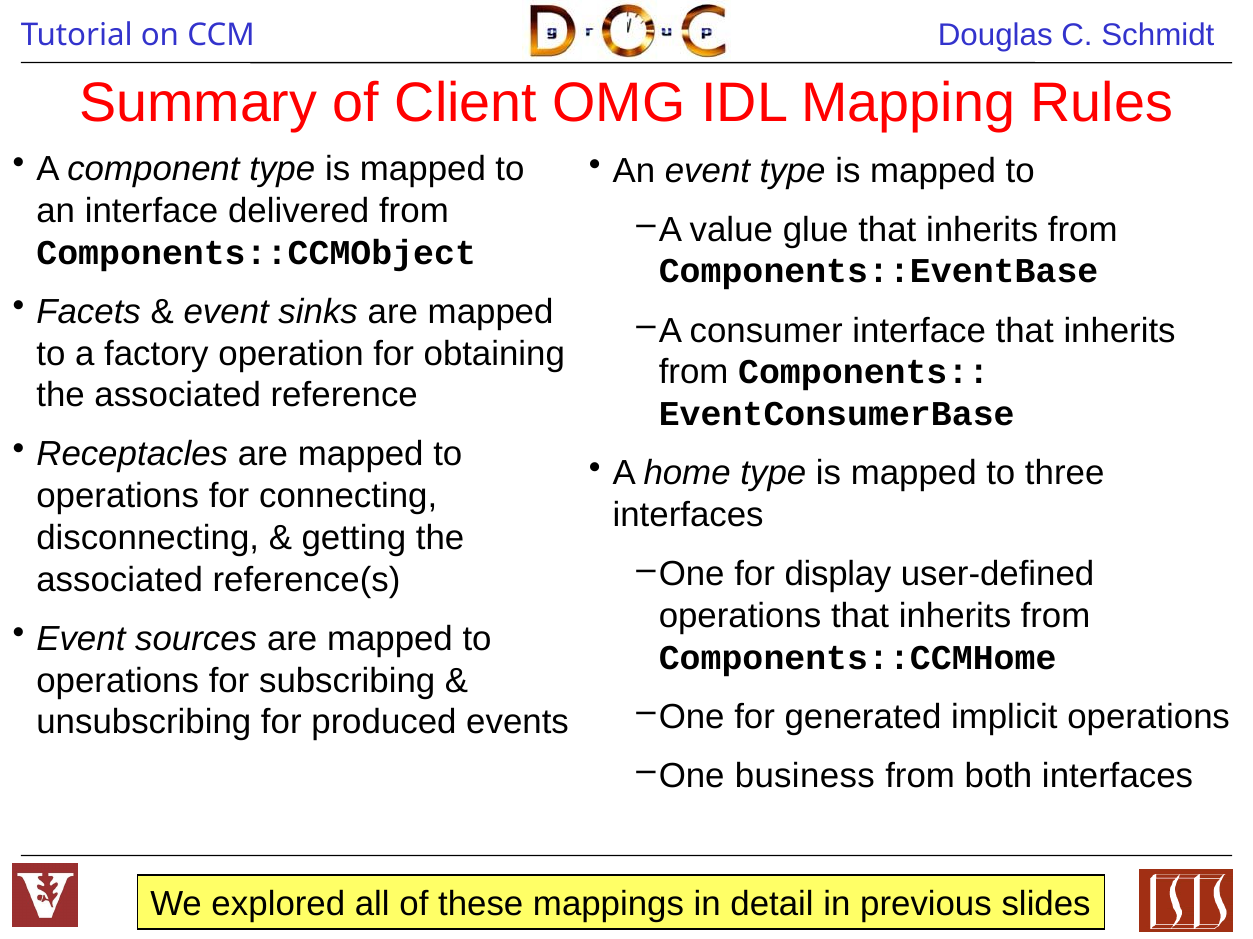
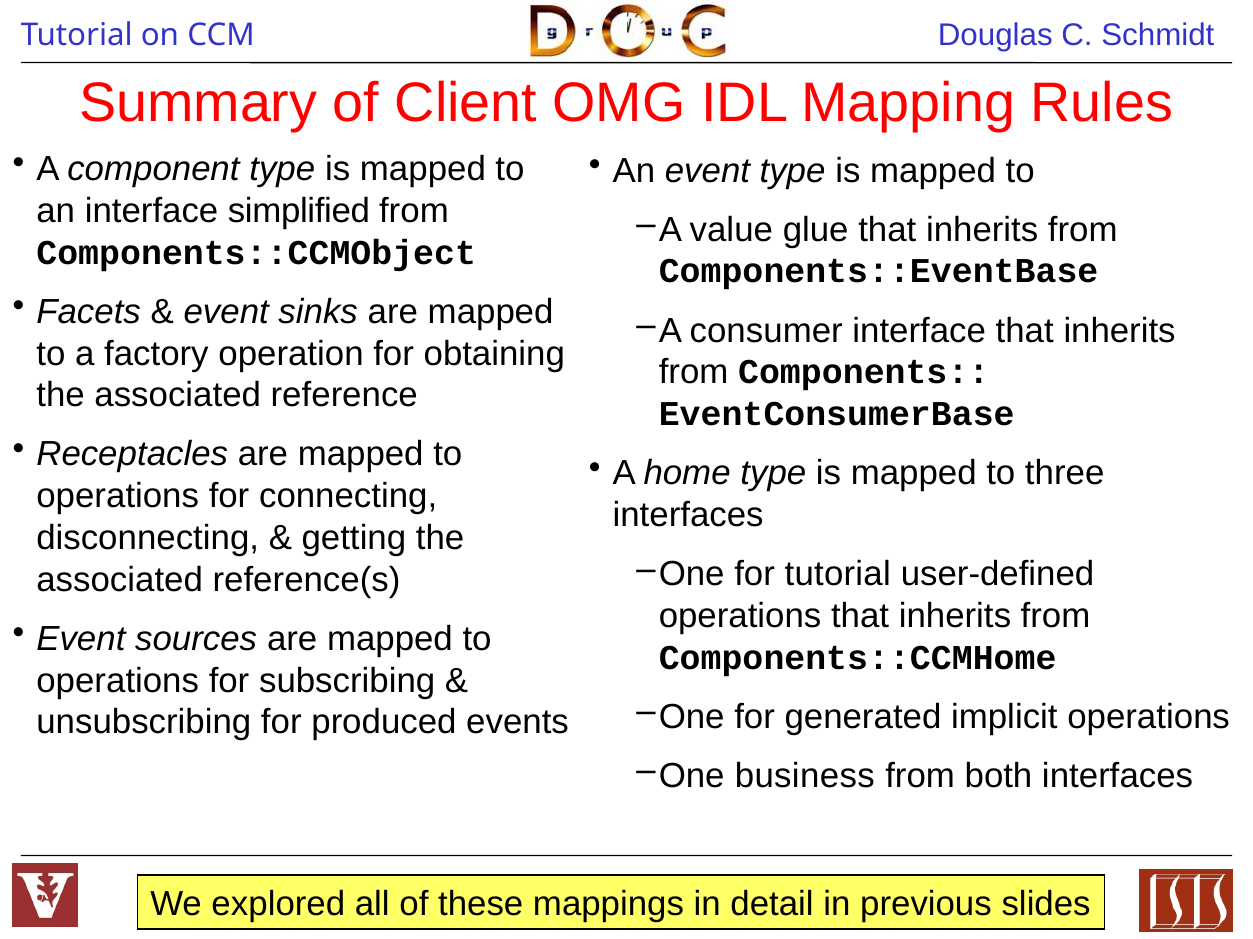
delivered: delivered -> simplified (299, 211)
for display: display -> tutorial (838, 575)
